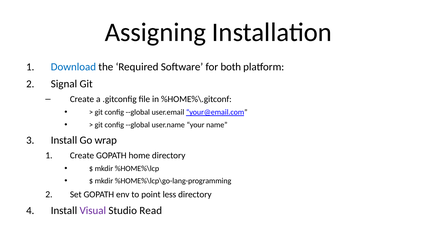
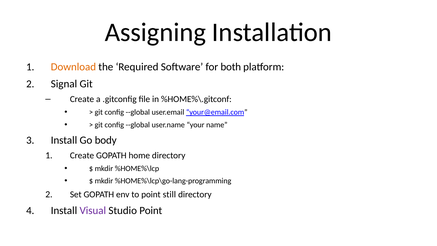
Download colour: blue -> orange (73, 67)
wrap: wrap -> body (106, 140)
less: less -> still (169, 195)
Studio Read: Read -> Point (151, 211)
